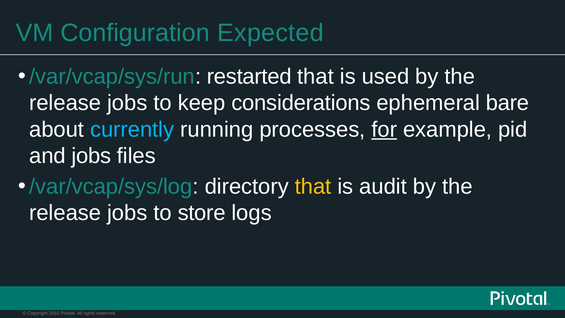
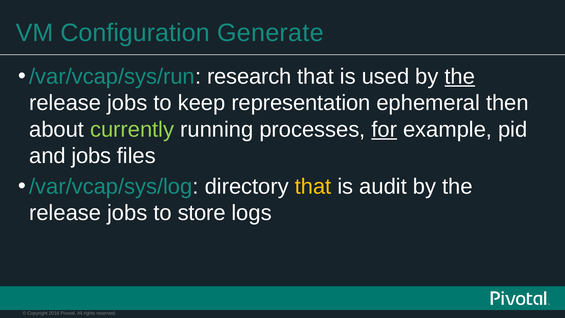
Expected: Expected -> Generate (270, 33)
restarted: restarted -> research (249, 77)
the underline: none -> present (460, 77)
considerations: considerations -> representation (301, 103)
bare: bare -> then (507, 103)
currently colour: light blue -> light green (132, 129)
